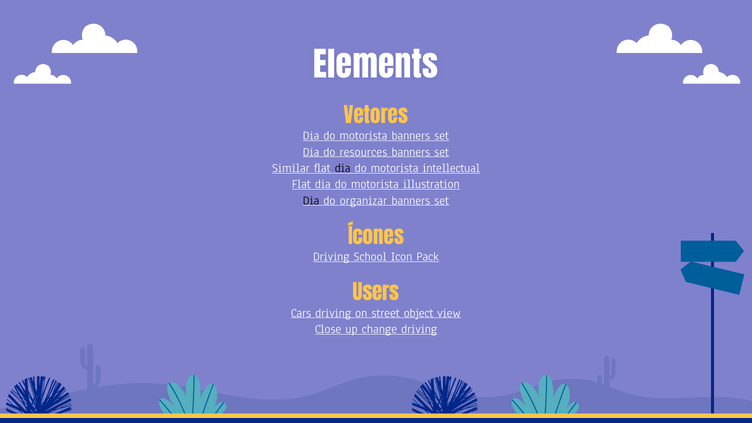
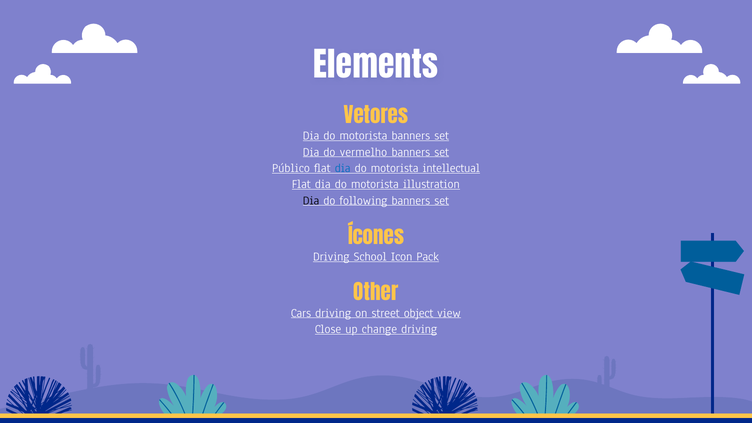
resources: resources -> vermelho (363, 152)
Similar: Similar -> Público (291, 168)
dia colour: black -> blue (343, 168)
organizar: organizar -> following (364, 200)
Users: Users -> Other (376, 294)
